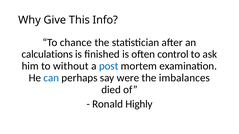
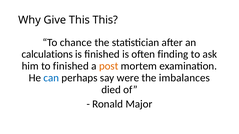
This Info: Info -> This (105, 20)
control: control -> finding (173, 54)
to without: without -> finished (71, 66)
post colour: blue -> orange (109, 66)
Highly: Highly -> Major (139, 104)
